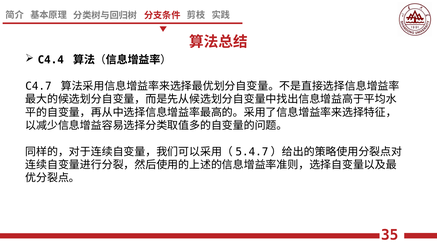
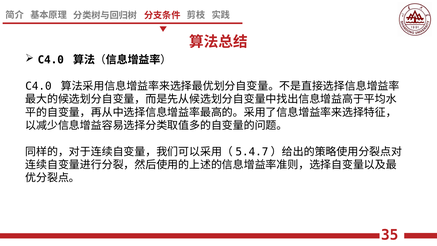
C4.4: C4.4 -> C4.0 (51, 60)
C4.7: C4.7 -> C4.0 (38, 86)
